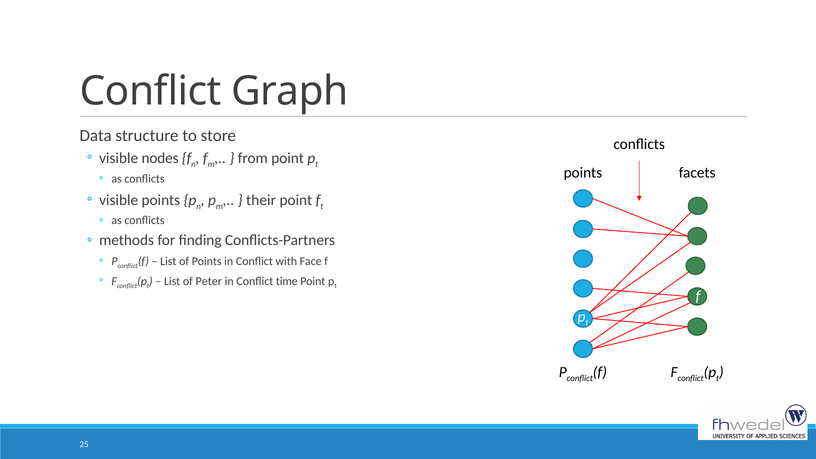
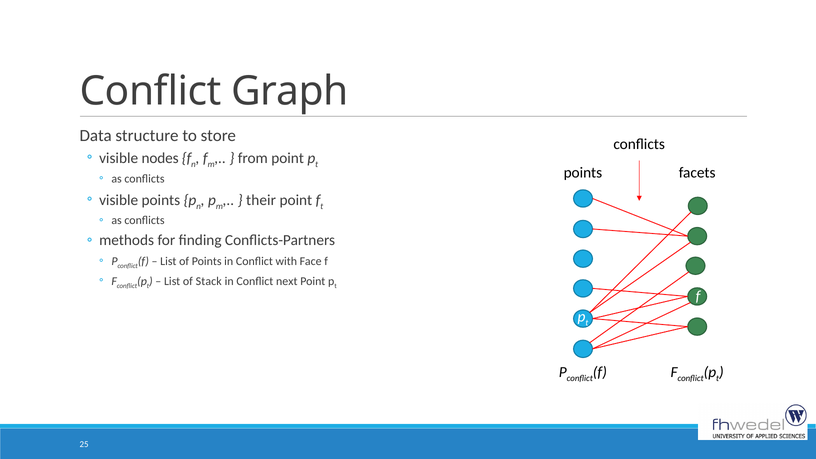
Peter: Peter -> Stack (209, 281)
time: time -> next (287, 281)
